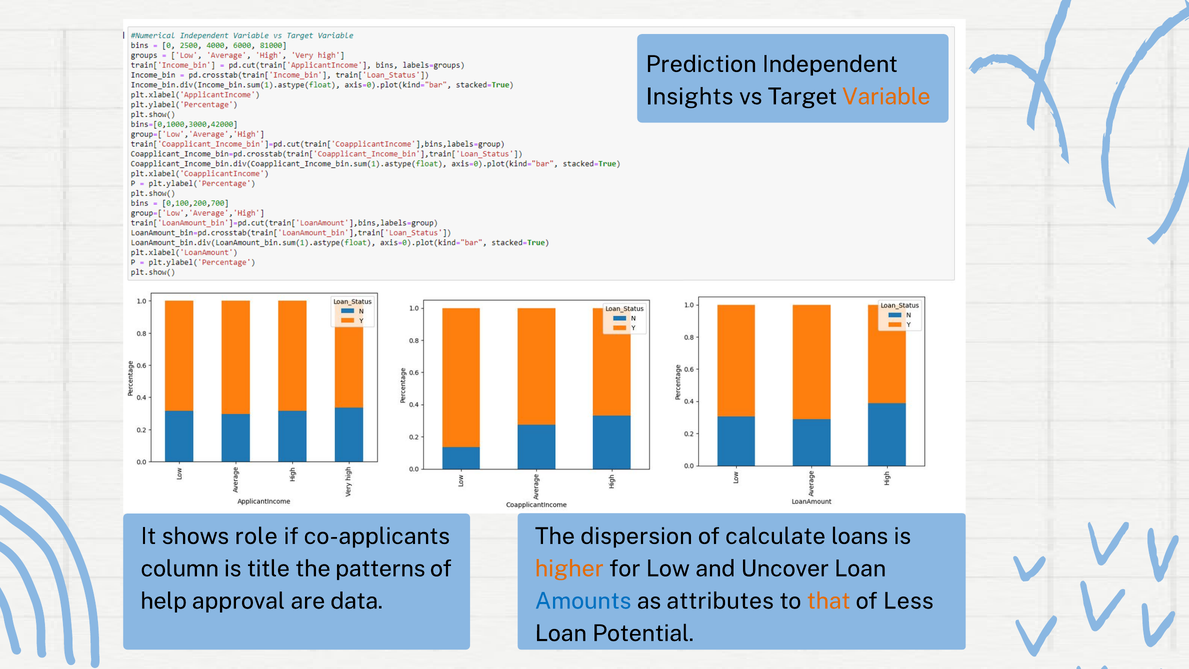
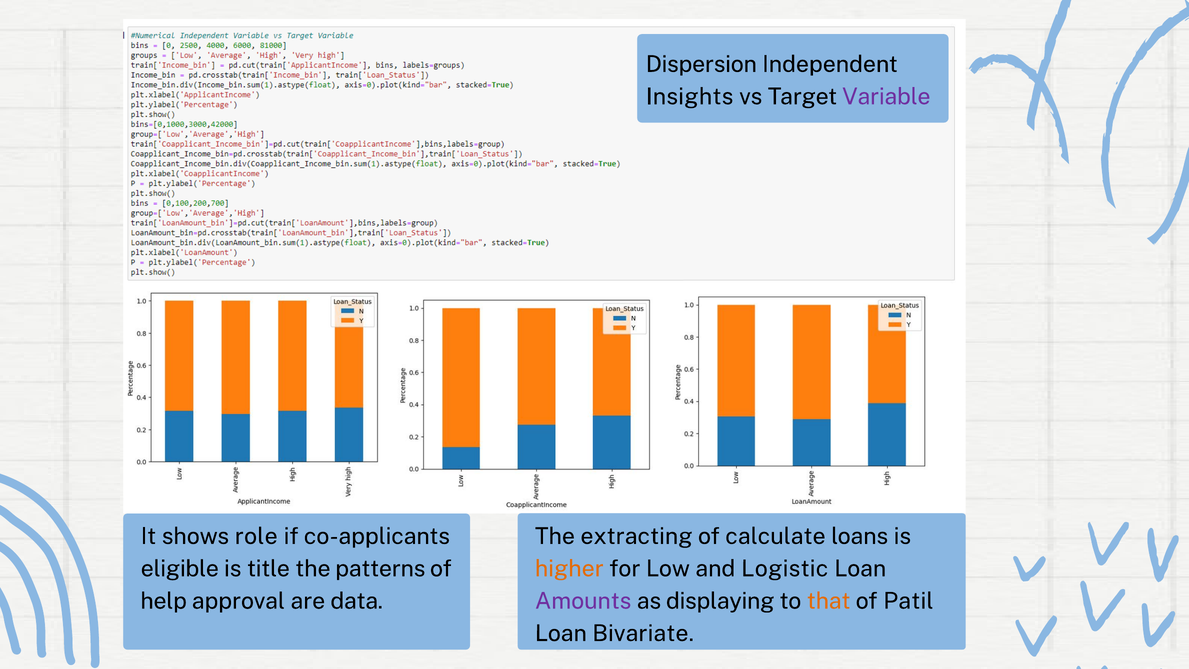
Prediction: Prediction -> Dispersion (701, 64)
Variable colour: orange -> purple (886, 97)
dispersion: dispersion -> extracting (637, 536)
column: column -> eligible (180, 569)
Uncover: Uncover -> Logistic (785, 568)
Amounts colour: blue -> purple (583, 601)
attributes: attributes -> displaying (720, 601)
Less: Less -> Patil (908, 601)
Potential: Potential -> Bivariate (643, 633)
